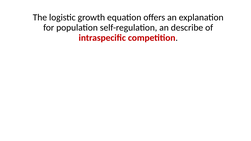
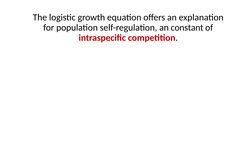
describe: describe -> constant (187, 28)
